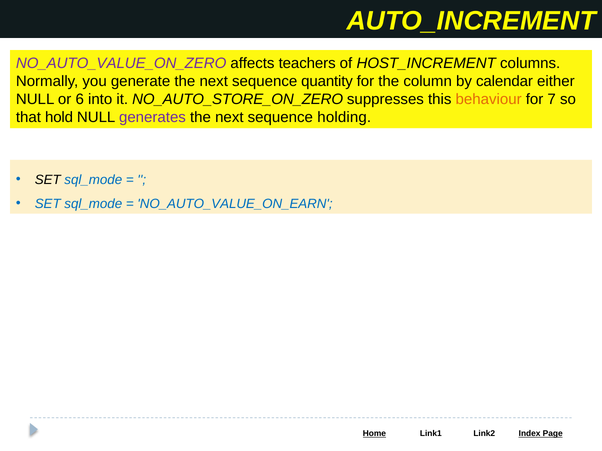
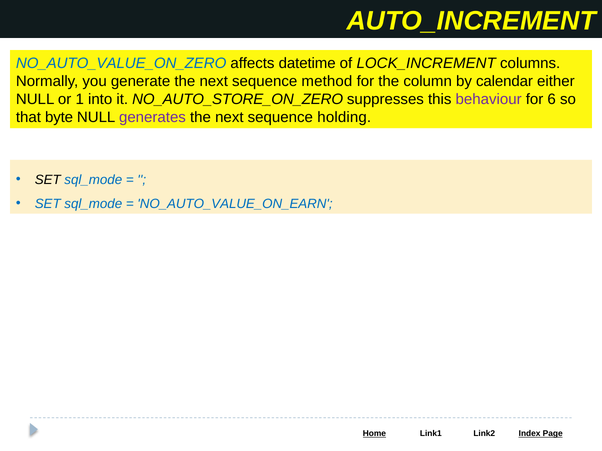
NO_AUTO_VALUE_ON_ZERO colour: purple -> blue (121, 63)
teachers: teachers -> datetime (307, 63)
HOST_INCREMENT: HOST_INCREMENT -> LOCK_INCREMENT (426, 63)
quantity: quantity -> method (327, 81)
6: 6 -> 1 (80, 99)
behaviour colour: orange -> purple (489, 99)
7: 7 -> 6 (552, 99)
hold: hold -> byte (59, 117)
